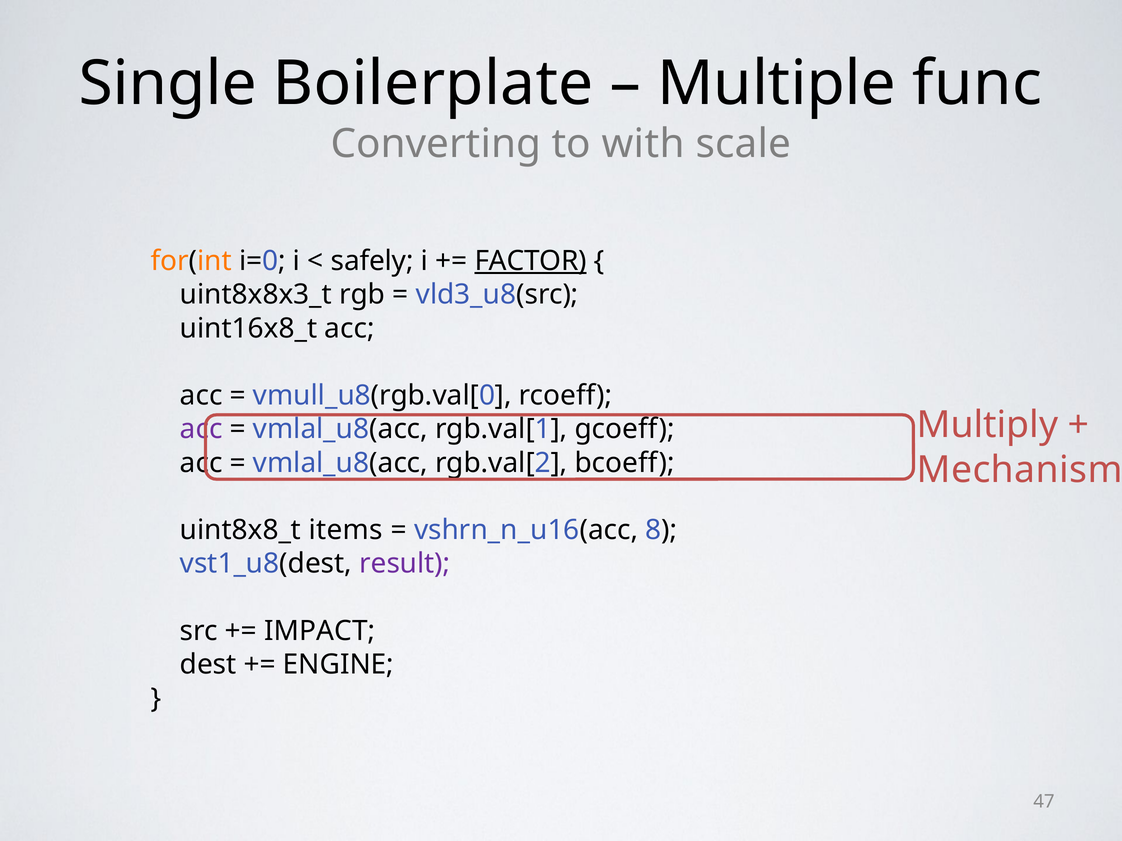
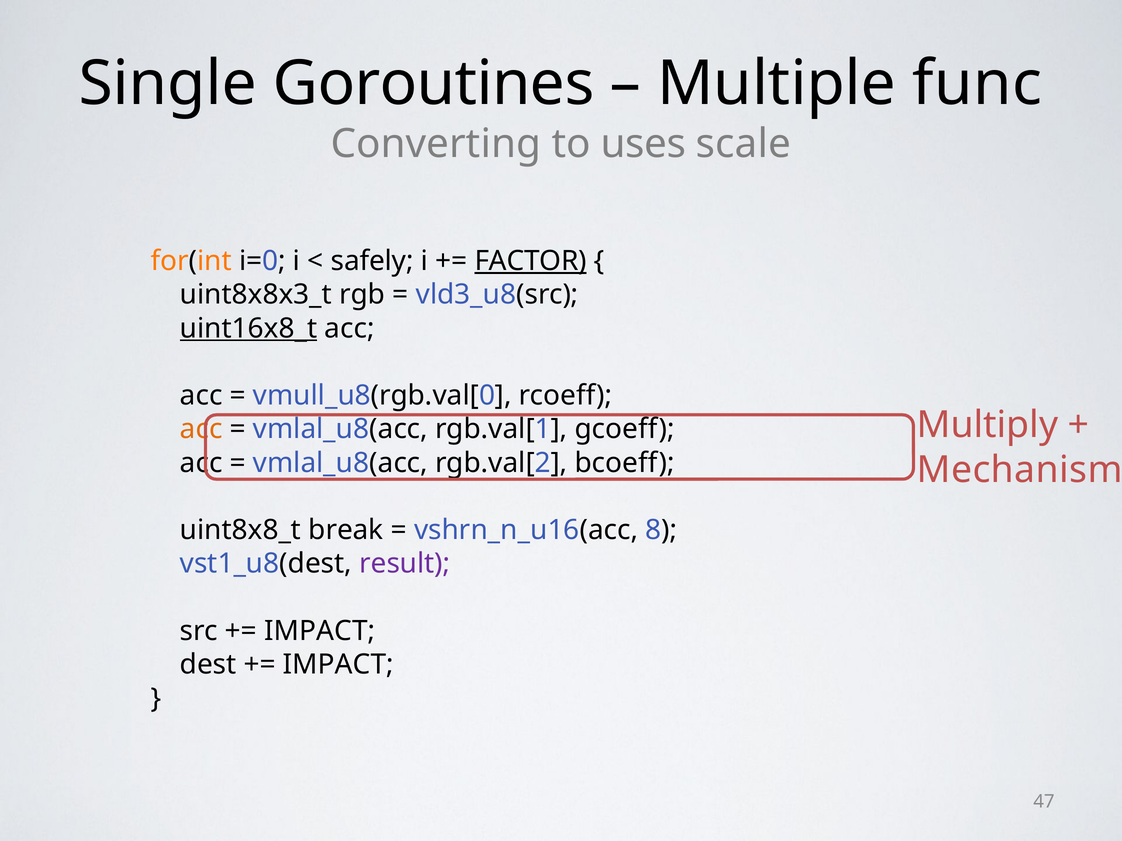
Boilerplate: Boilerplate -> Goroutines (434, 84)
with: with -> uses (644, 144)
uint16x8_t underline: none -> present (248, 328)
acc colour: purple -> orange (201, 429)
items: items -> break (346, 530)
ENGINE: ENGINE -> IMPACT (338, 665)
